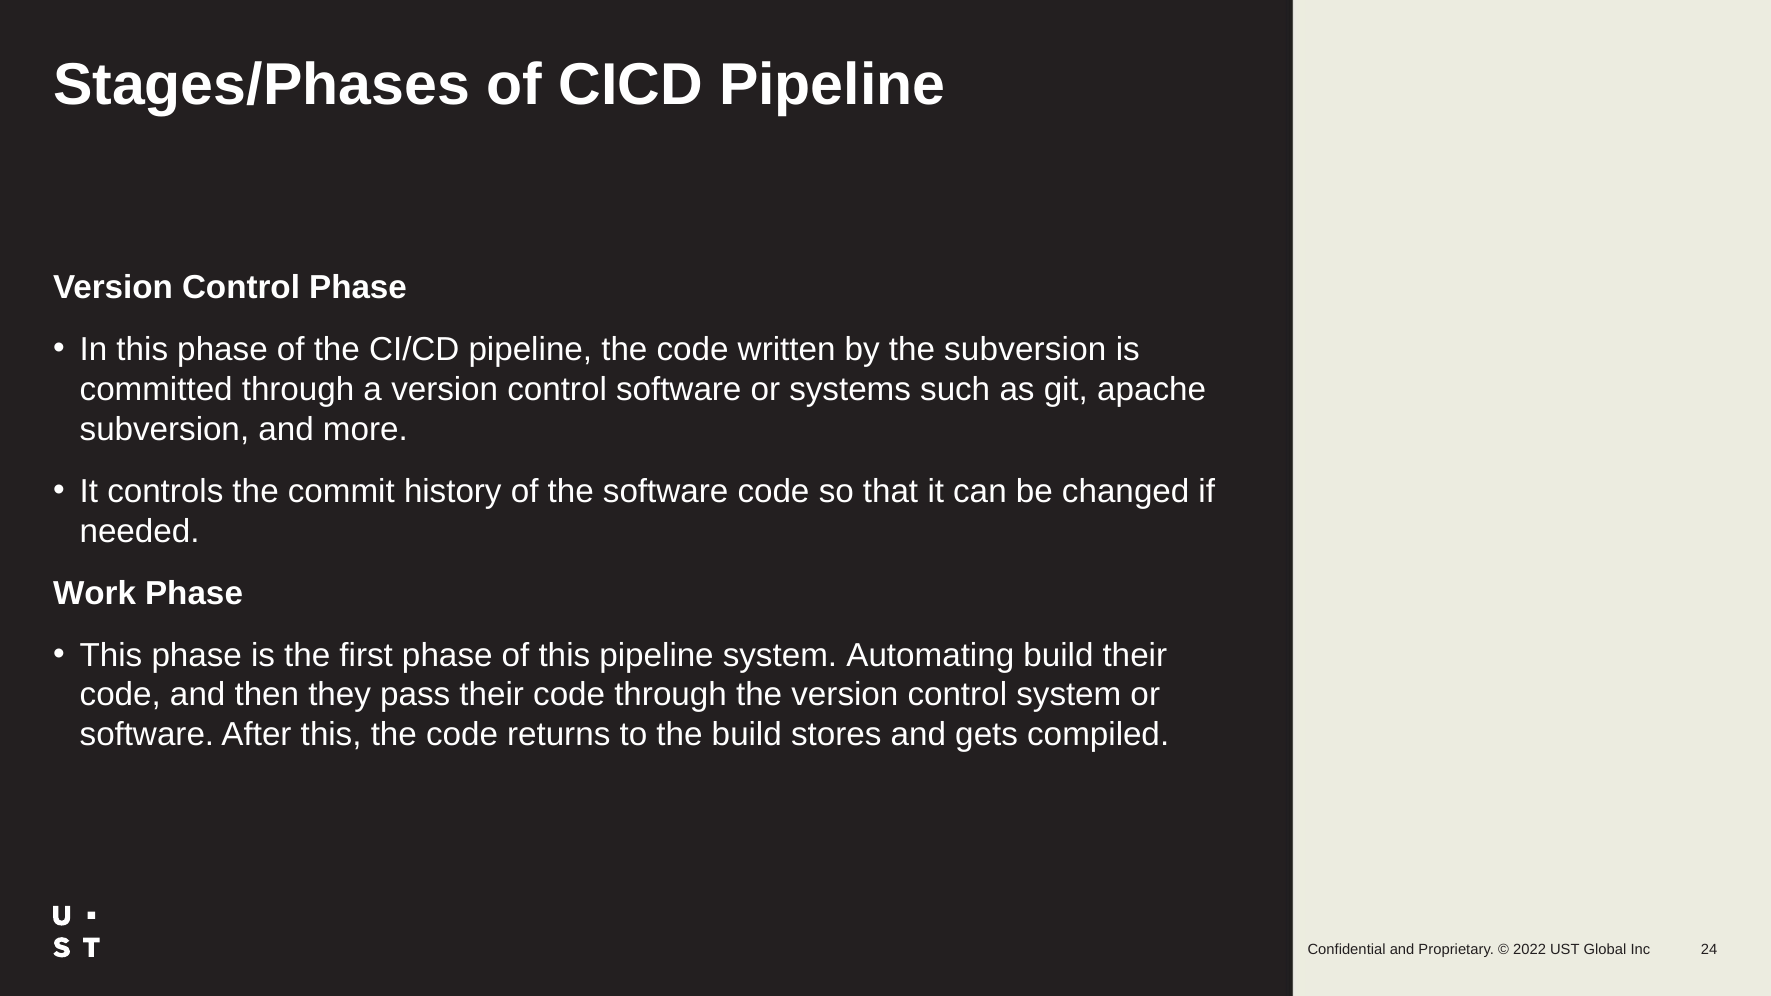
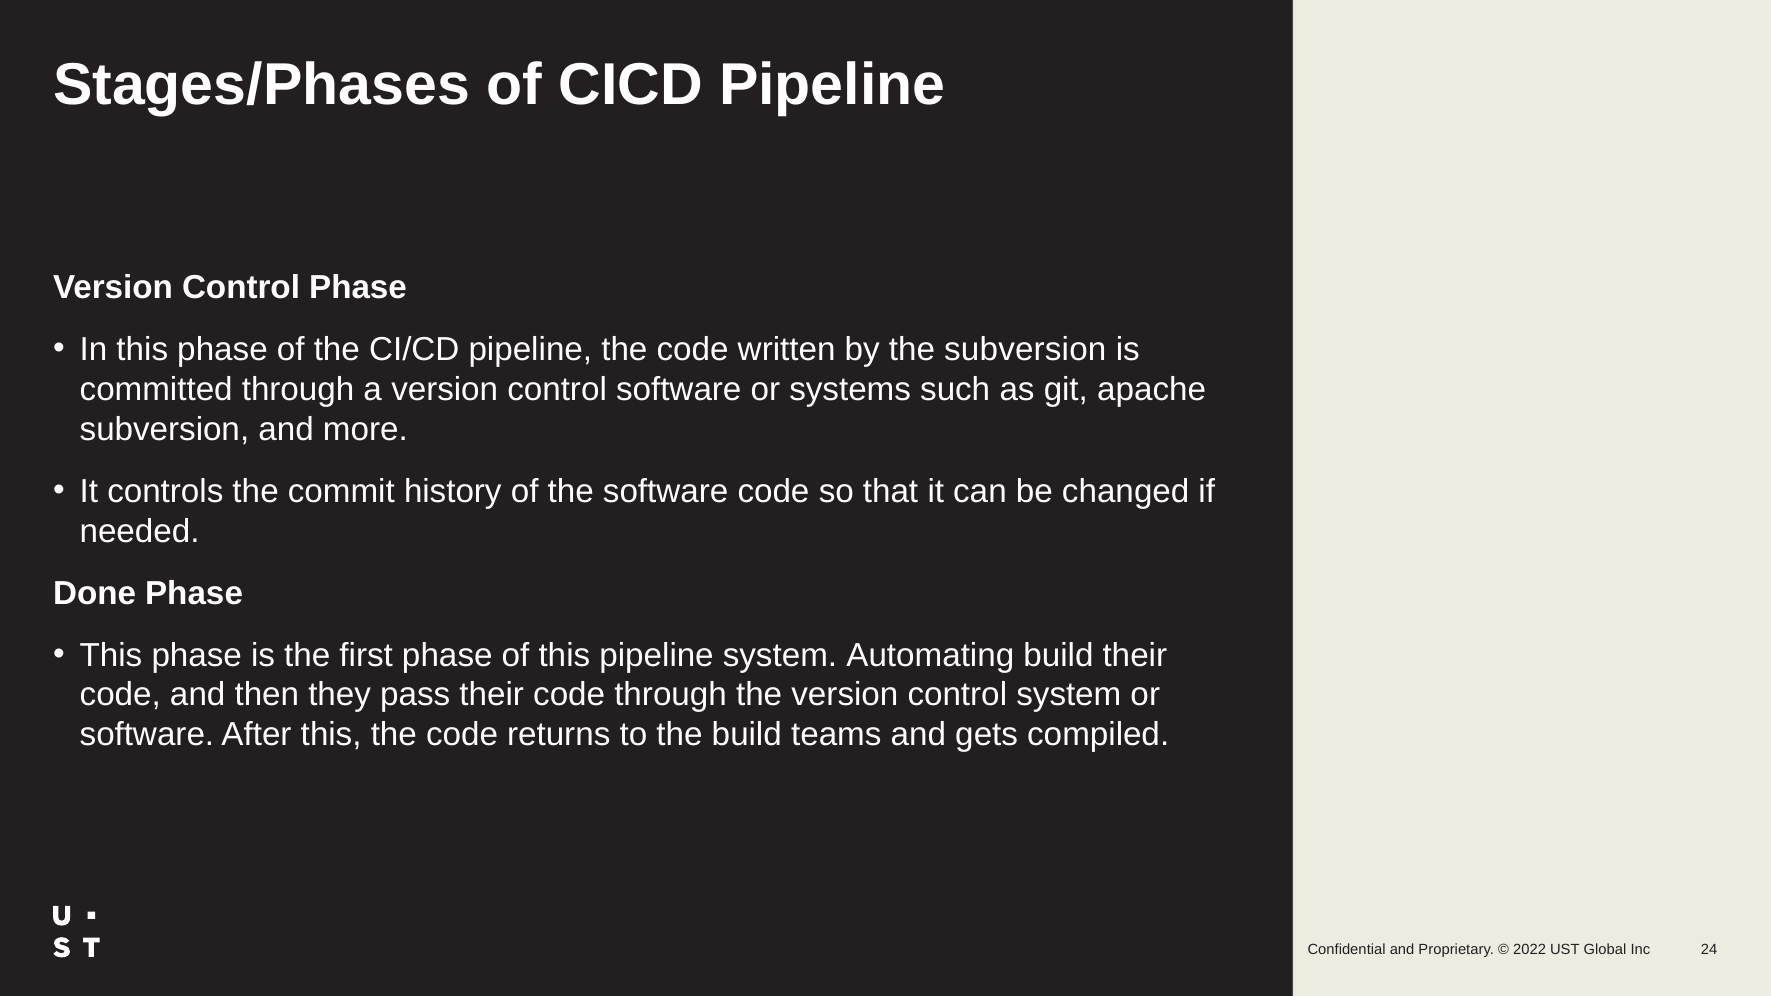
Work: Work -> Done (95, 593)
stores: stores -> teams (836, 735)
